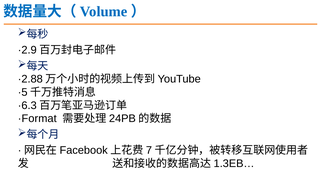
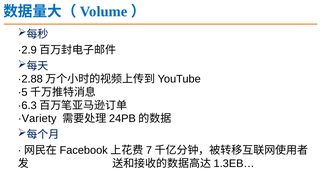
·Format: ·Format -> ·Variety (37, 119)
